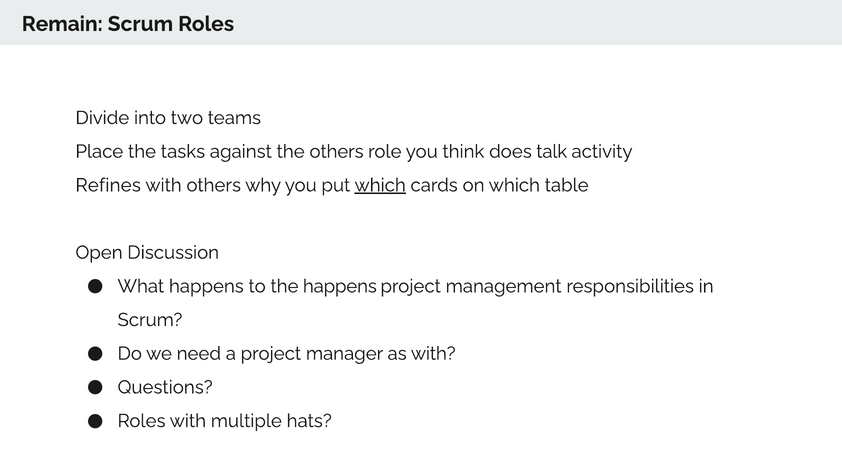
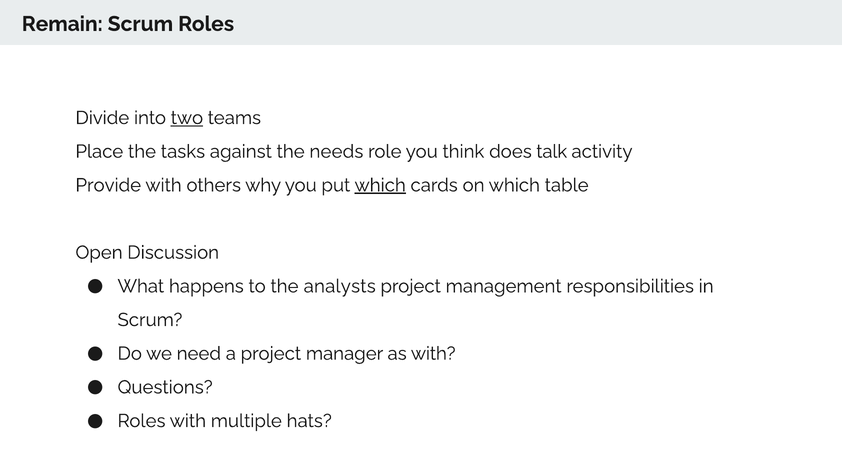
two underline: none -> present (187, 118)
the others: others -> needs (336, 151)
Refines: Refines -> Provide (108, 185)
the happens: happens -> analysts (340, 286)
